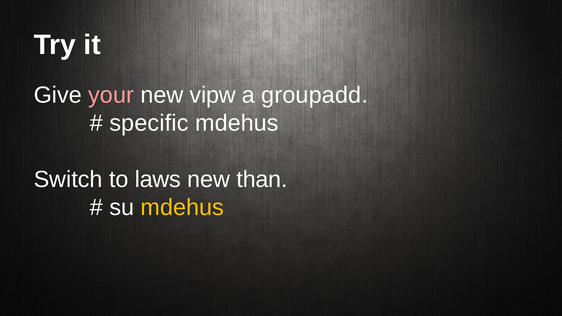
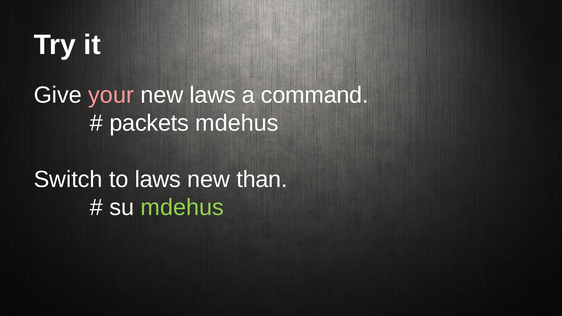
new vipw: vipw -> laws (213, 95)
groupadd: groupadd -> command (315, 95)
specific: specific -> packets (149, 123)
mdehus colour: yellow -> light green (182, 207)
